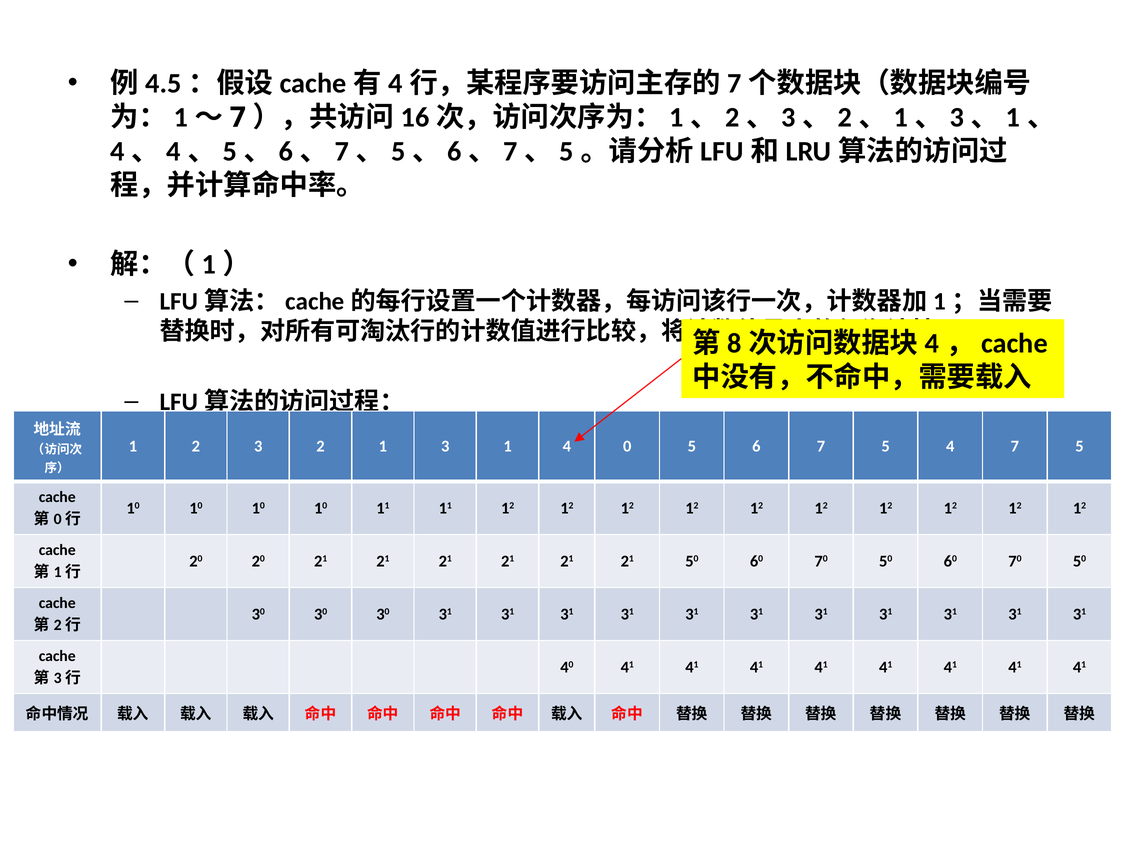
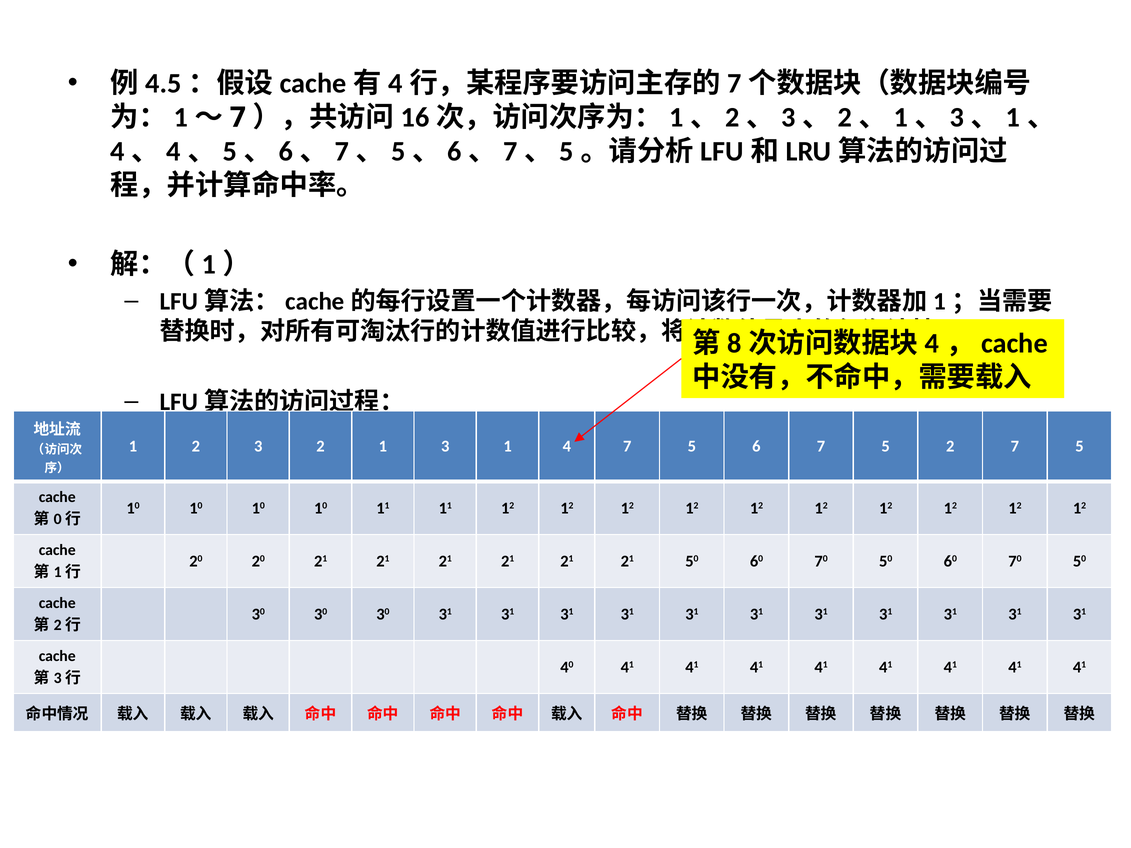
4 0: 0 -> 7 (627, 447)
5 4: 4 -> 2 (950, 447)
